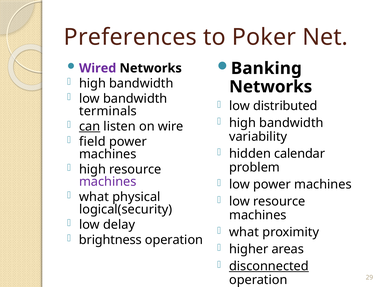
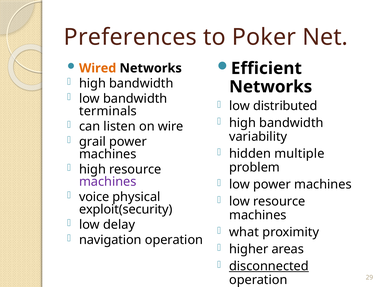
Banking: Banking -> Efficient (266, 68)
Wired colour: purple -> orange (98, 68)
can underline: present -> none (90, 126)
field: field -> grail (92, 141)
calendar: calendar -> multiple (299, 153)
what: what -> voice (94, 197)
logical(security: logical(security -> exploit(security (126, 209)
brightness: brightness -> navigation (110, 239)
